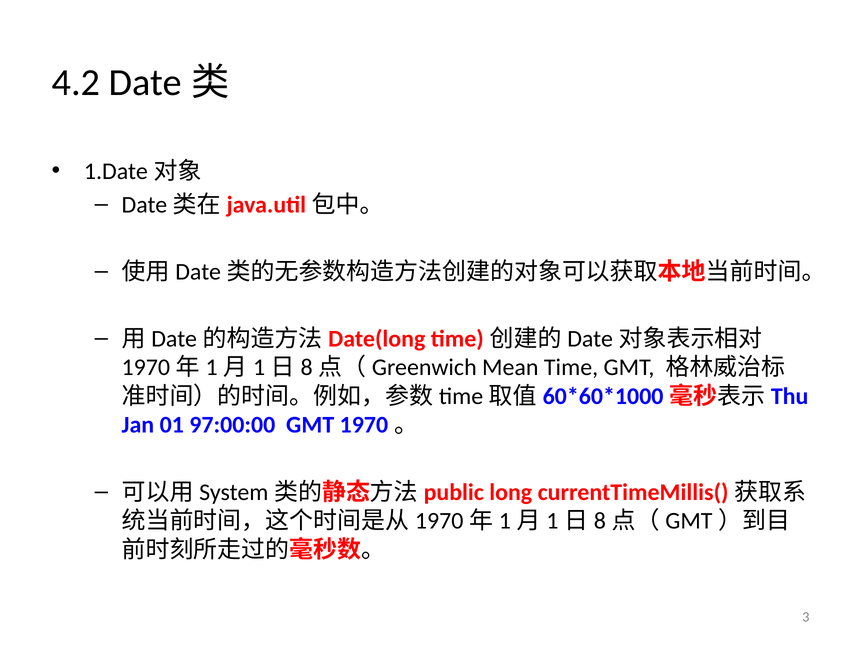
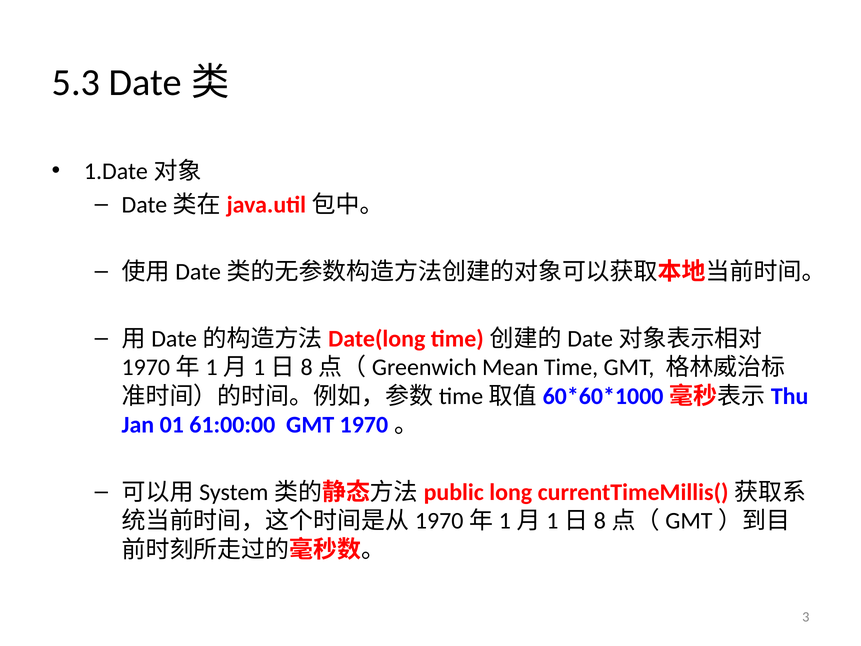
4.2: 4.2 -> 5.3 (76, 82)
97:00:00: 97:00:00 -> 61:00:00 (232, 425)
